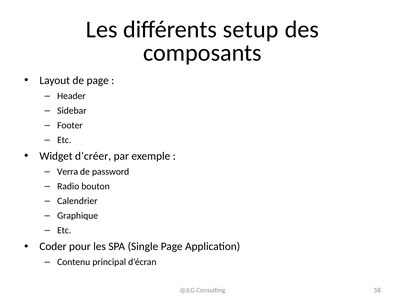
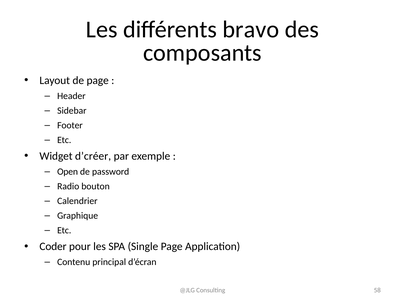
setup: setup -> bravo (251, 29)
Verra: Verra -> Open (68, 172)
